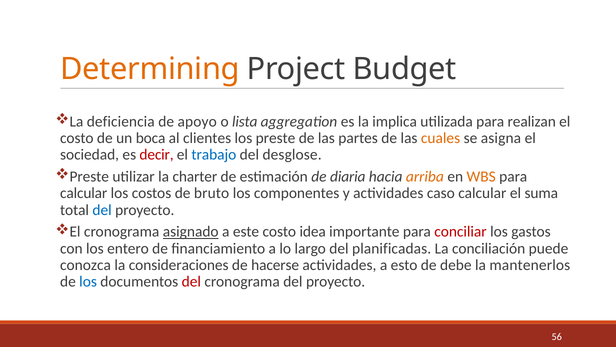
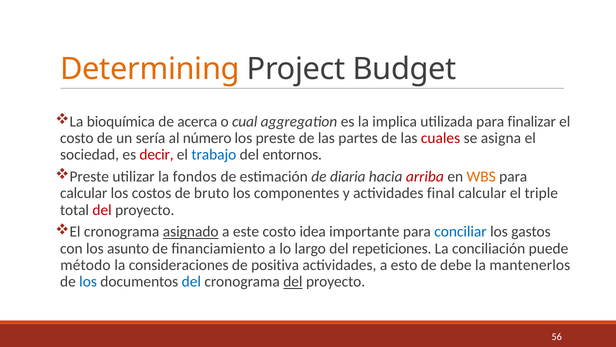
deficiencia: deficiencia -> bioquímica (121, 121)
apoyo: apoyo -> acerca (197, 121)
lista: lista -> cual (245, 121)
realizan: realizan -> finalizar (532, 121)
boca: boca -> sería (151, 138)
clientes: clientes -> número (207, 138)
cuales colour: orange -> red (441, 138)
desglose: desglose -> entornos (292, 155)
charter: charter -> fondos (195, 176)
arriba colour: orange -> red (425, 176)
caso: caso -> final (441, 193)
suma: suma -> triple (541, 193)
del colour: blue -> red (102, 210)
conciliar colour: red -> blue (461, 231)
entero: entero -> asunto (128, 248)
planificadas: planificadas -> repeticiones (392, 248)
conozca: conozca -> método (85, 265)
hacerse: hacerse -> positiva (275, 265)
del colour: red -> blue (191, 281)
del underline: none -> present (293, 281)
